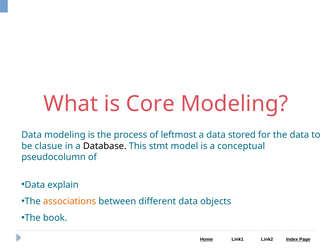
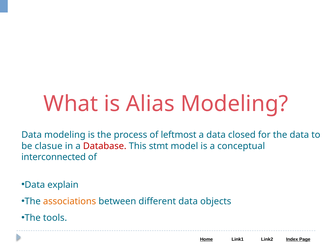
Core: Core -> Alias (150, 104)
stored: stored -> closed (242, 135)
Database colour: black -> red (105, 146)
pseudocolumn: pseudocolumn -> interconnected (54, 157)
book: book -> tools (55, 218)
